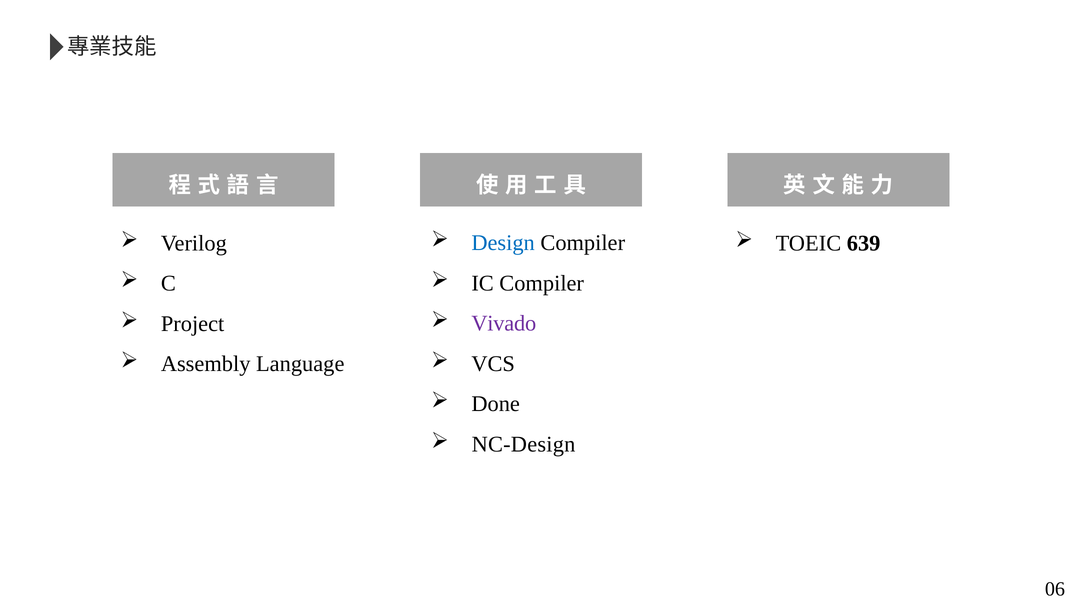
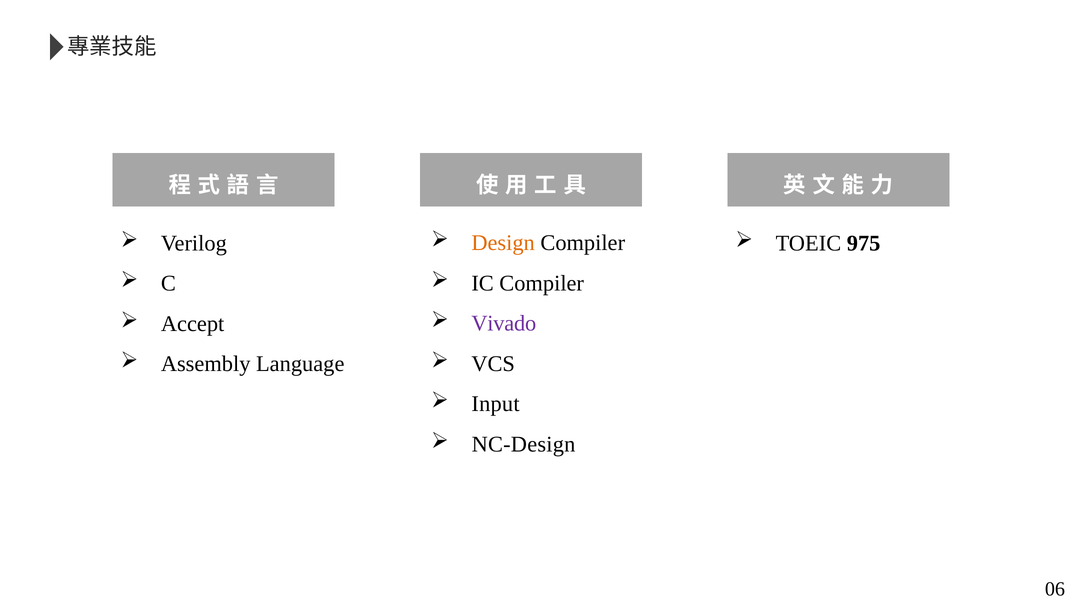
Design colour: blue -> orange (503, 243)
639: 639 -> 975 (864, 243)
Project: Project -> Accept (193, 324)
Done: Done -> Input (496, 404)
